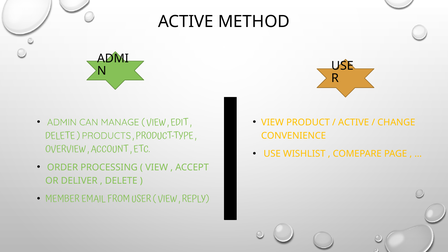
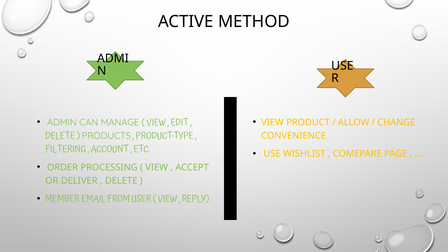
ACTIVE: ACTIVE -> ALLOW (354, 122)
OVERVIEW: OVERVIEW -> FILTERING (66, 149)
